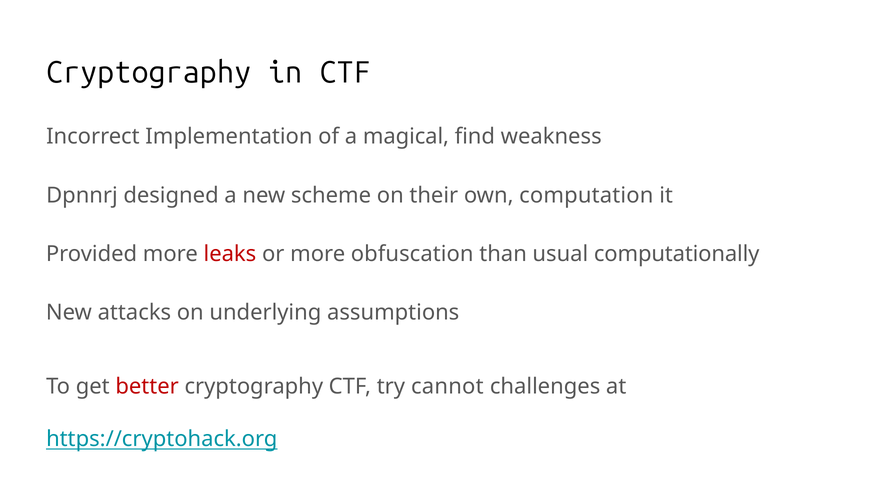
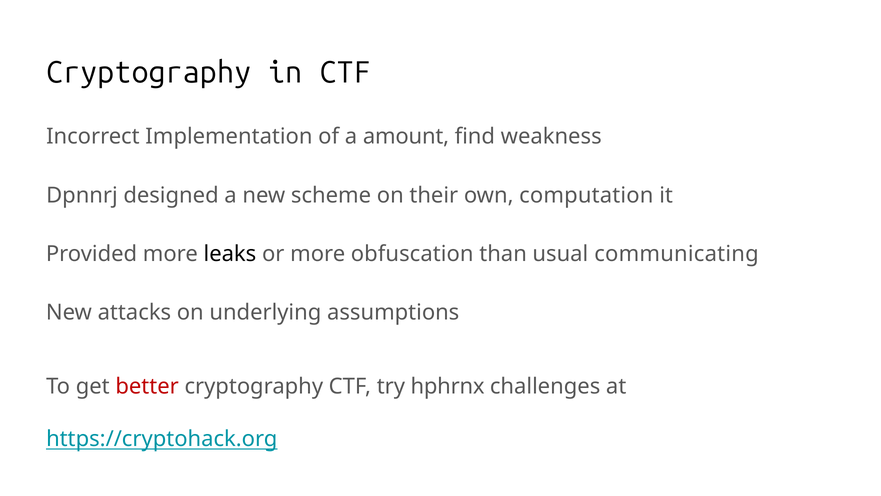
magical: magical -> amount (406, 136)
leaks colour: red -> black (230, 254)
computationally: computationally -> communicating (677, 254)
cannot: cannot -> hphrnx (448, 386)
